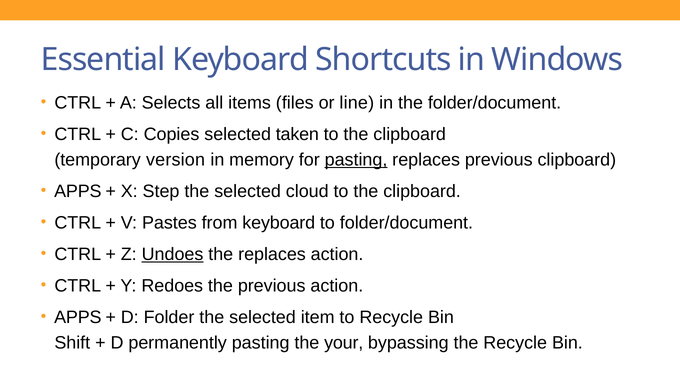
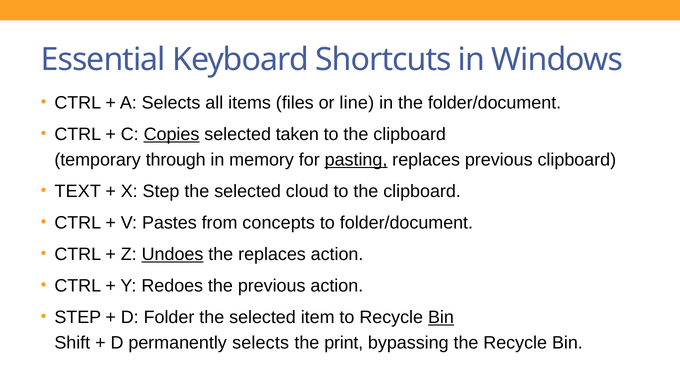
Copies underline: none -> present (172, 134)
version: version -> through (176, 160)
APPS: APPS -> TEXT (78, 192)
from keyboard: keyboard -> concepts (279, 223)
APPS: APPS -> STEP (78, 318)
Bin underline: none -> present (441, 318)
permanently pasting: pasting -> selects (261, 343)
your: your -> print (344, 343)
